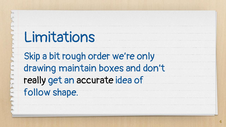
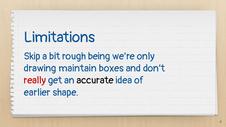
order: order -> being (99, 56)
really colour: black -> red (35, 80)
follow: follow -> earlier (37, 92)
